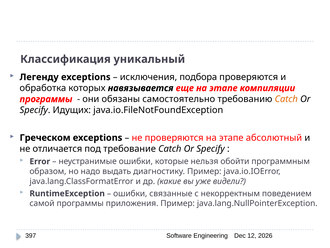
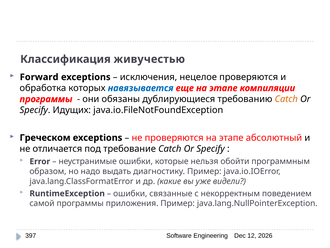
уникальный: уникальный -> живучестью (149, 59)
Легенду: Легенду -> Forward (39, 77)
подбора: подбора -> нецелое (198, 77)
навязывается colour: black -> blue (141, 88)
самостоятельно: самостоятельно -> дублирующиеся (179, 99)
